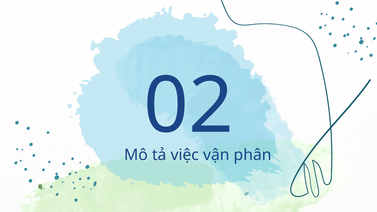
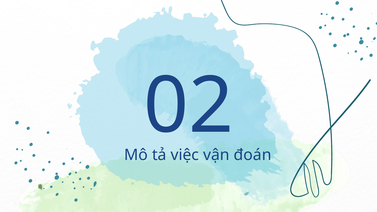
phân: phân -> đoán (253, 155)
